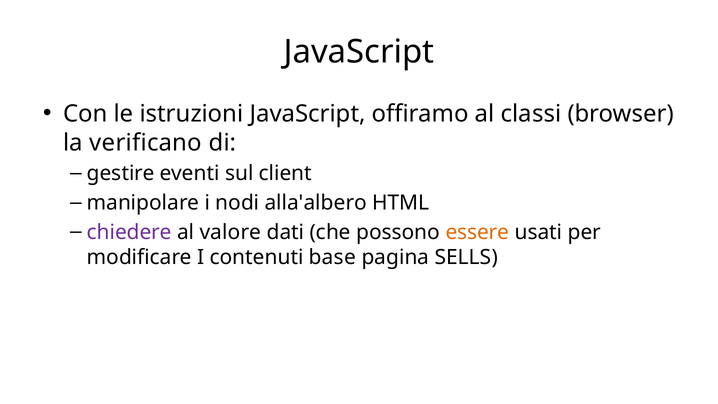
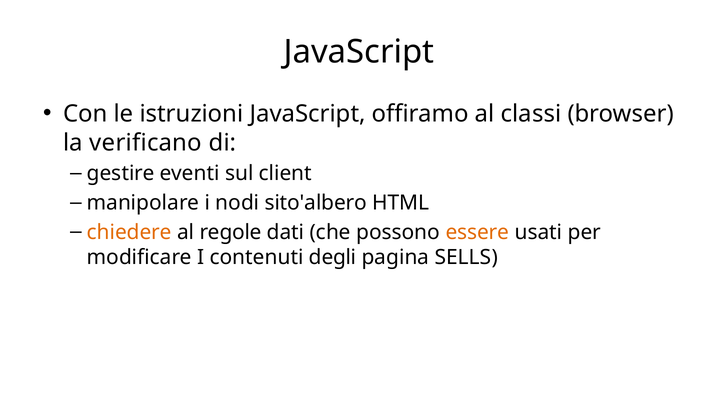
alla'albero: alla'albero -> sito'albero (316, 203)
chiedere colour: purple -> orange (129, 232)
valore: valore -> regole (231, 232)
base: base -> degli (333, 257)
